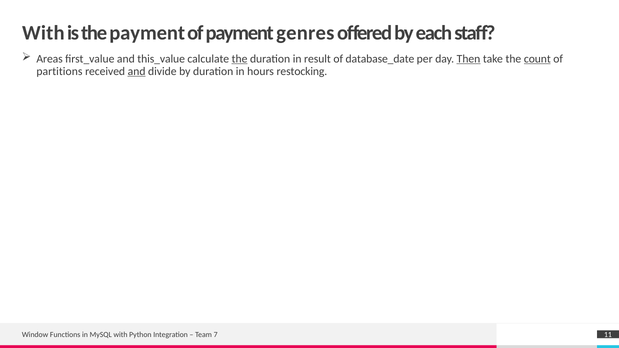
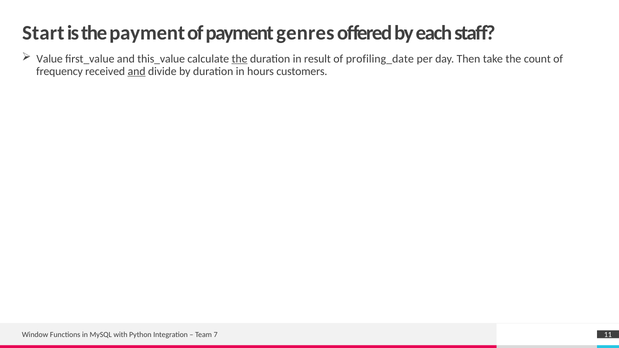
With: With -> Start (43, 33)
Areas: Areas -> Value (50, 59)
database_date: database_date -> profiling_date (380, 59)
Then underline: present -> none (469, 59)
count underline: present -> none (537, 59)
partitions: partitions -> frequency (60, 71)
restocking: restocking -> customers (302, 71)
